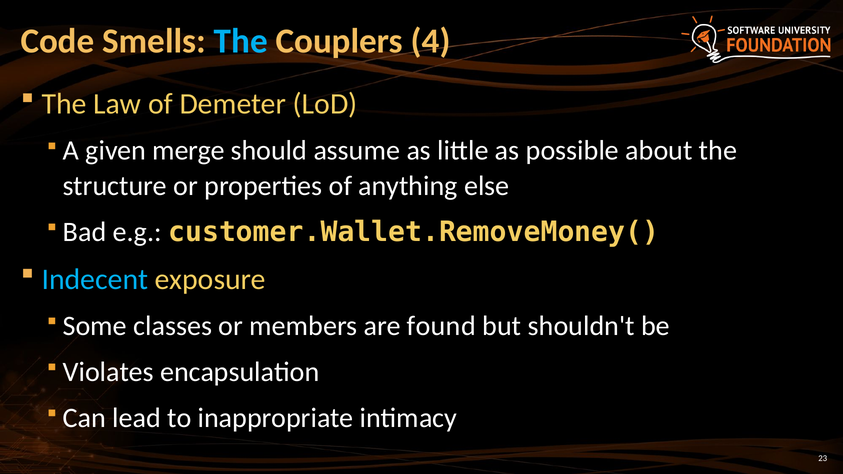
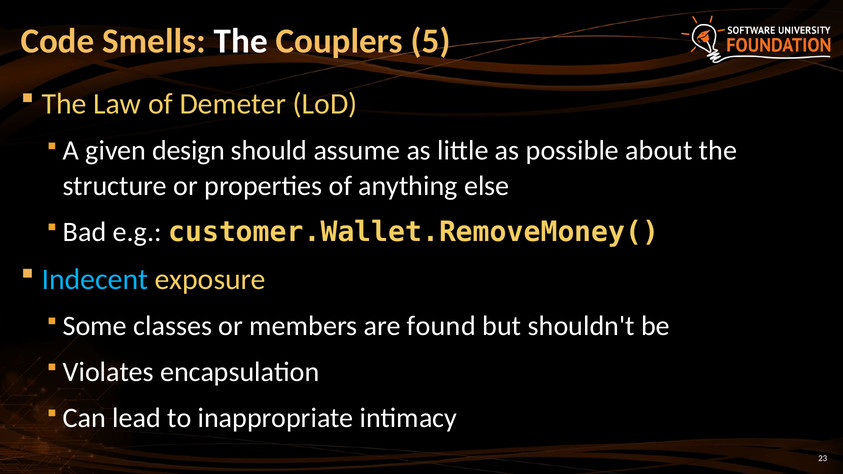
The colour: light blue -> white (241, 41)
4: 4 -> 5 (431, 41)
merge: merge -> design (189, 151)
